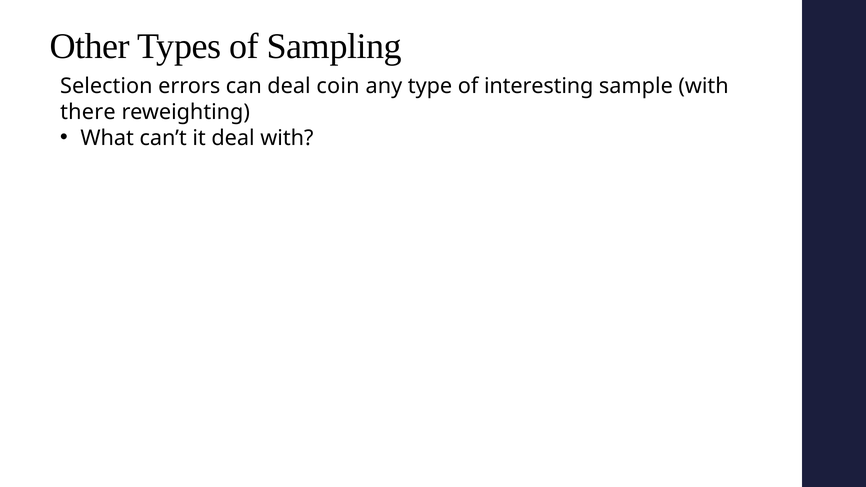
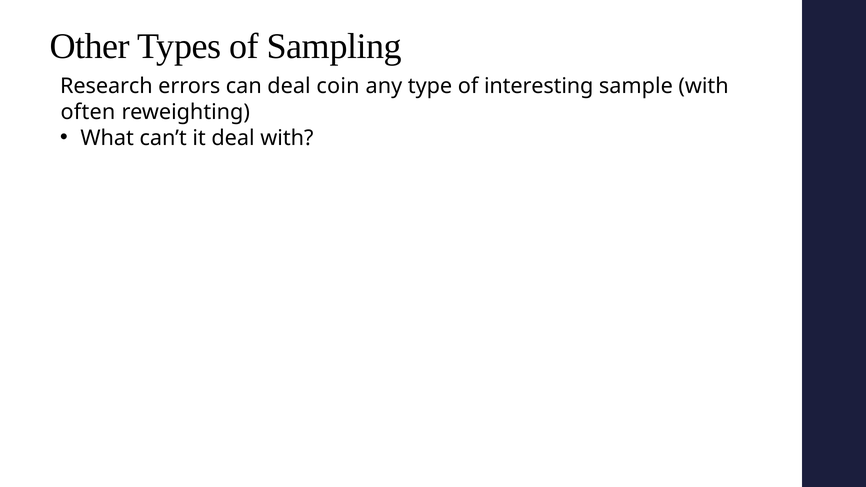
Selection: Selection -> Research (106, 86)
there: there -> often (88, 112)
